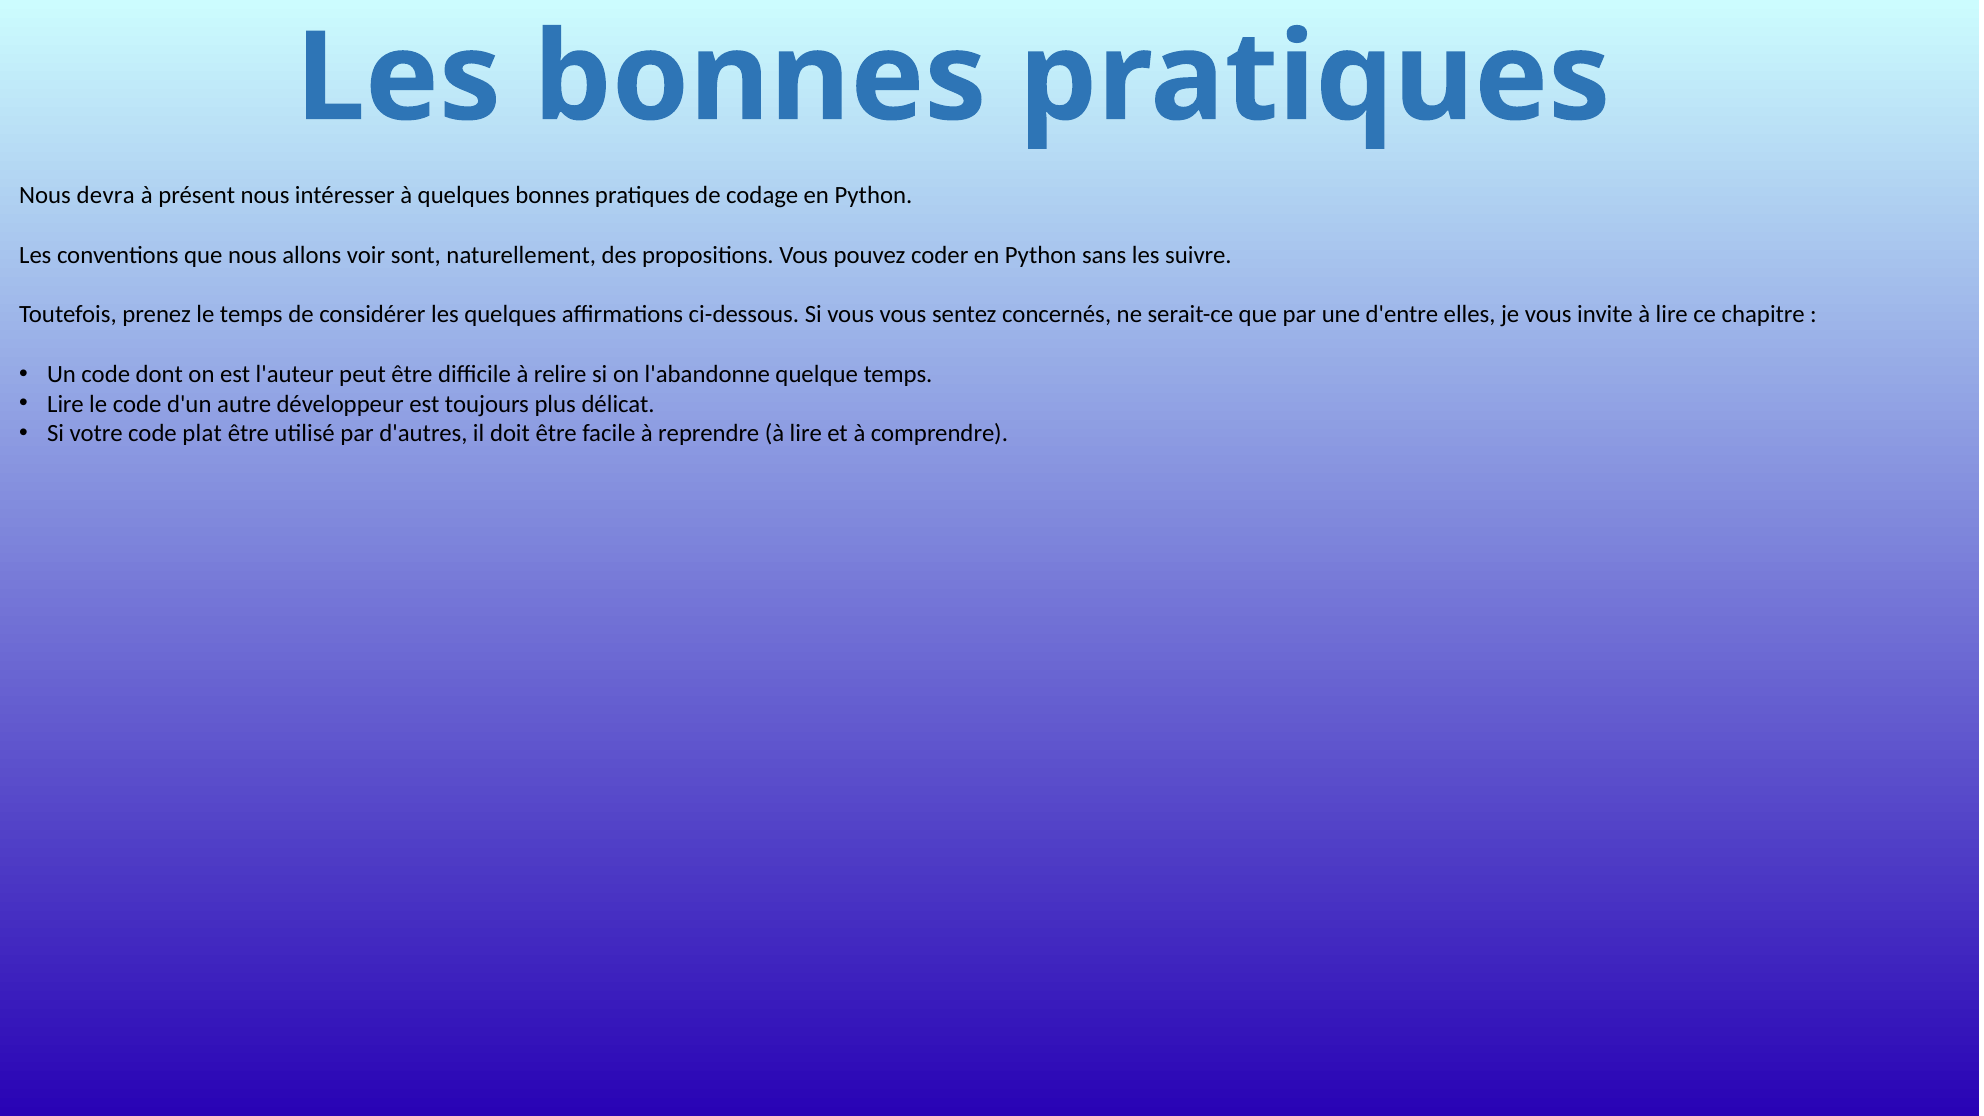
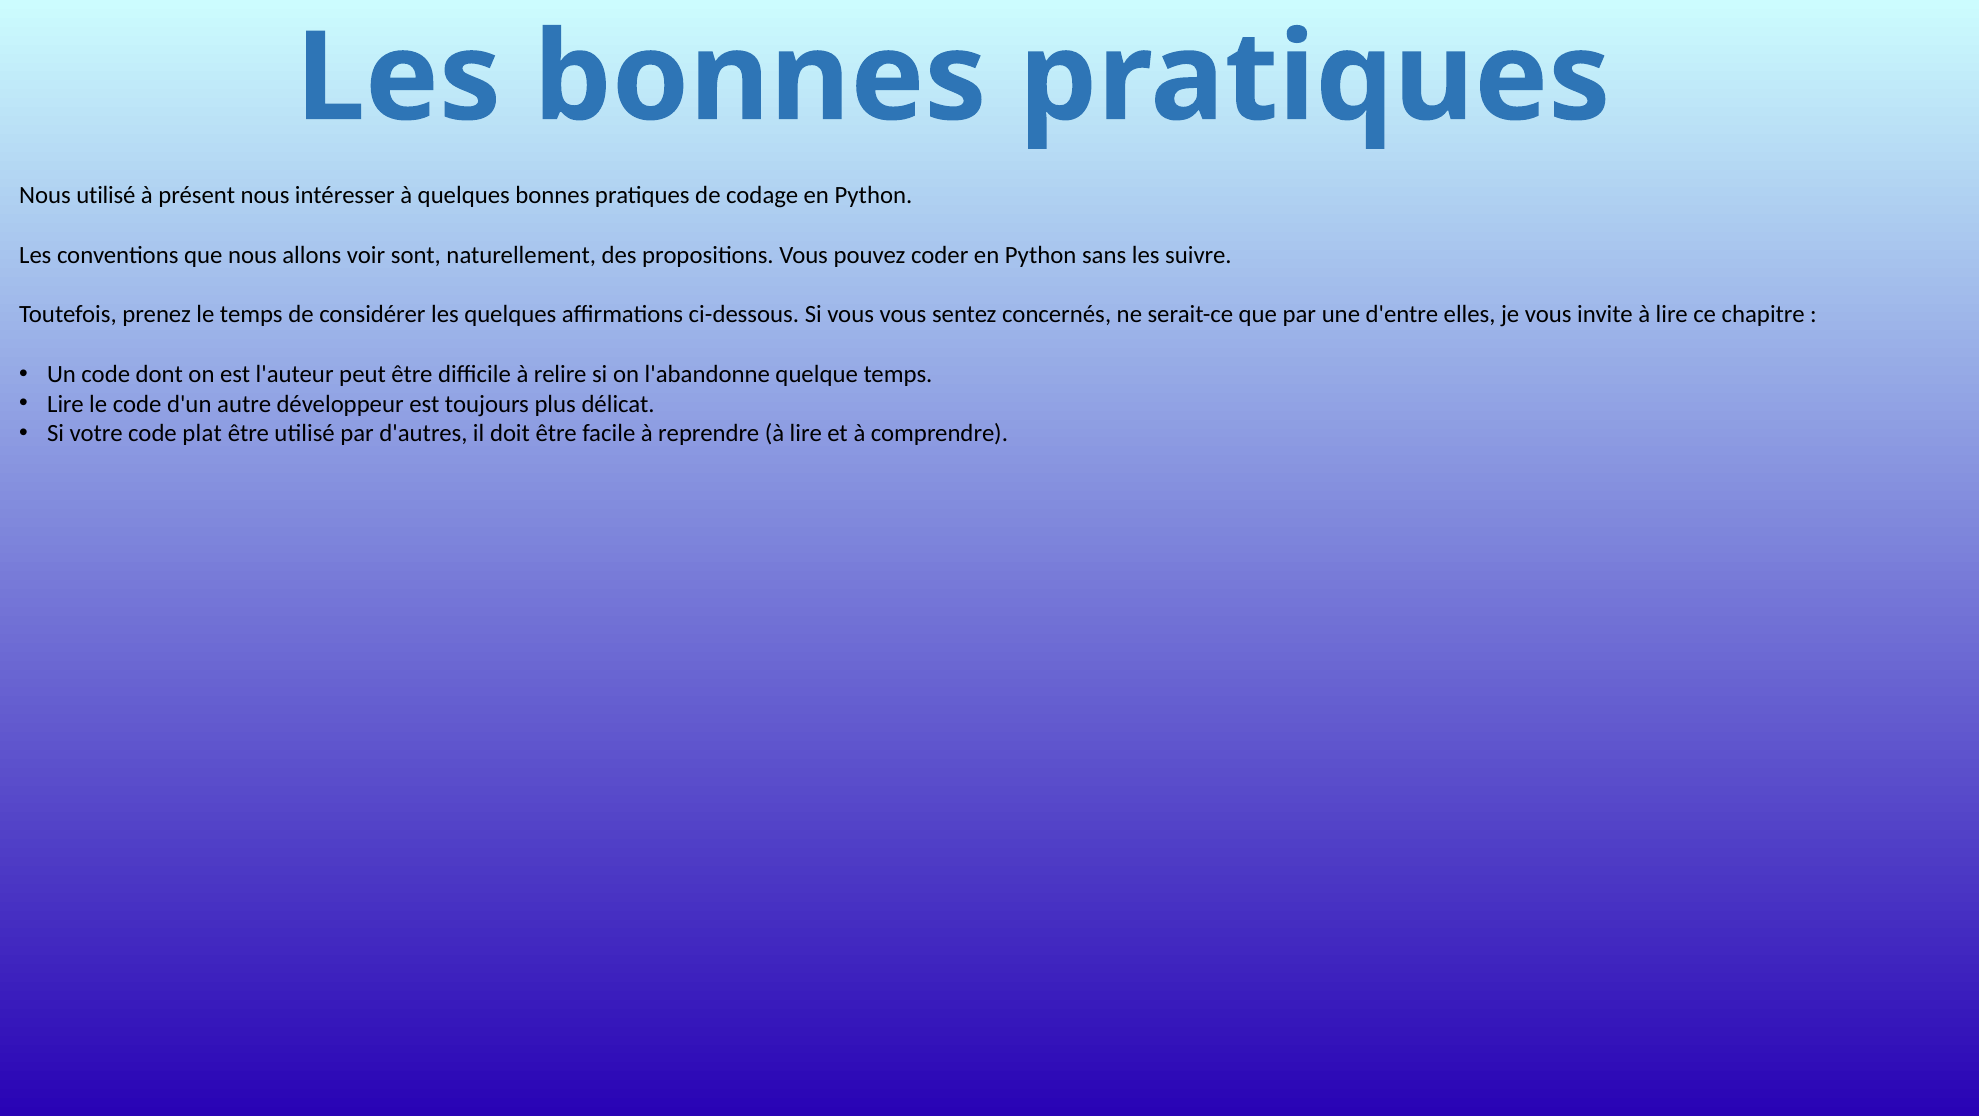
Nous devra: devra -> utilisé (106, 196)
